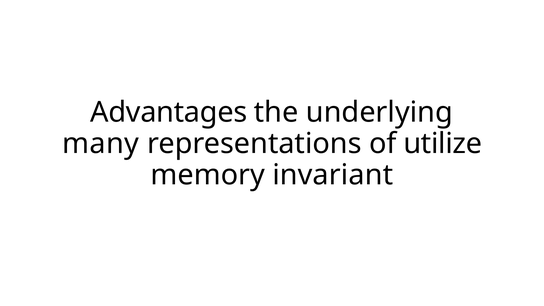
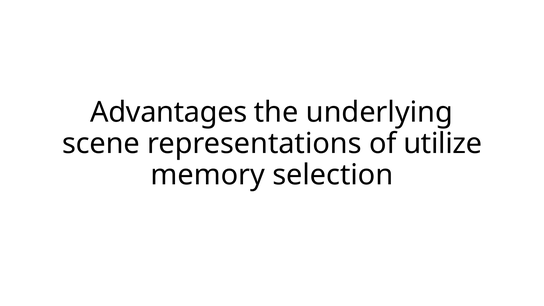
many: many -> scene (101, 144)
invariant: invariant -> selection (333, 175)
